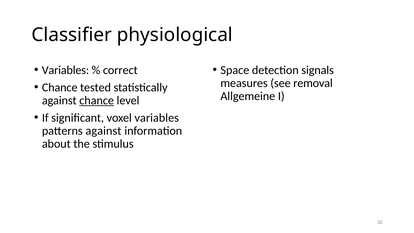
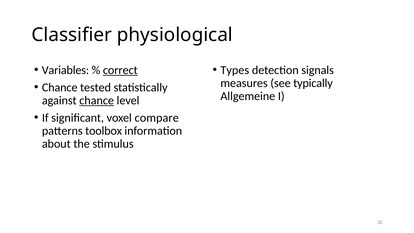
correct underline: none -> present (120, 70)
Space: Space -> Types (235, 70)
removal: removal -> typically (313, 83)
voxel variables: variables -> compare (157, 118)
patterns against: against -> toolbox (104, 131)
